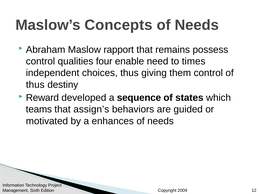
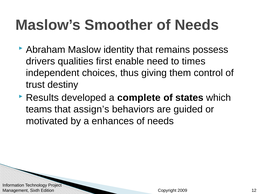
Concepts: Concepts -> Smoother (119, 25)
rapport: rapport -> identity (119, 50)
control: control -> drivers (40, 61)
four: four -> first (104, 61)
thus: thus -> trust (35, 85)
Reward: Reward -> Results (42, 98)
sequence: sequence -> complete (139, 98)
